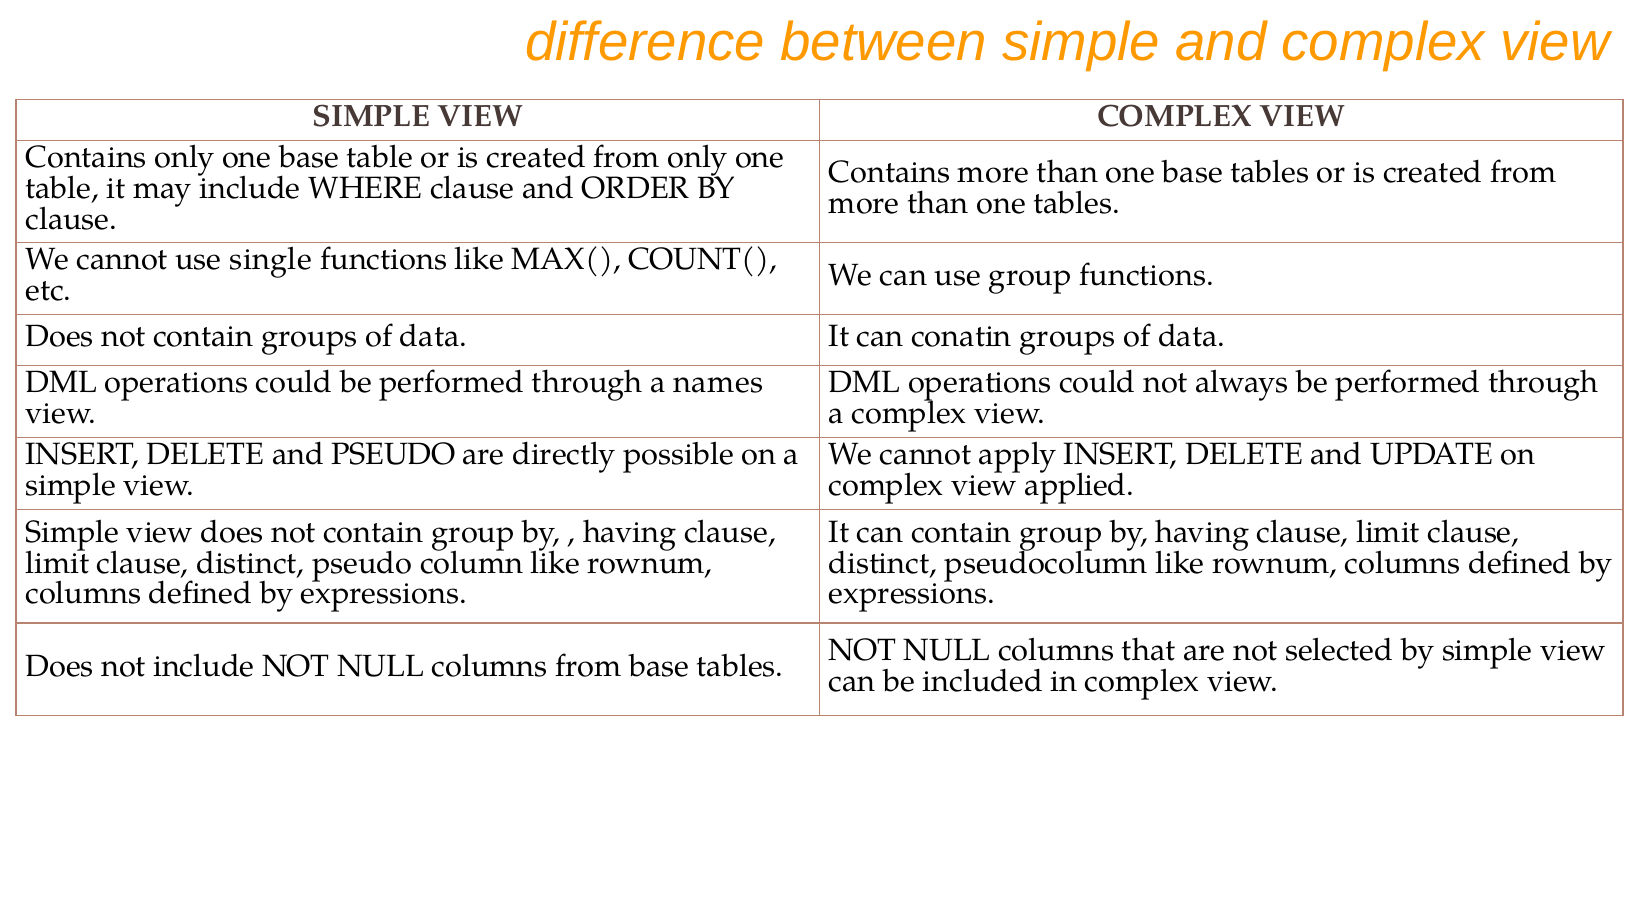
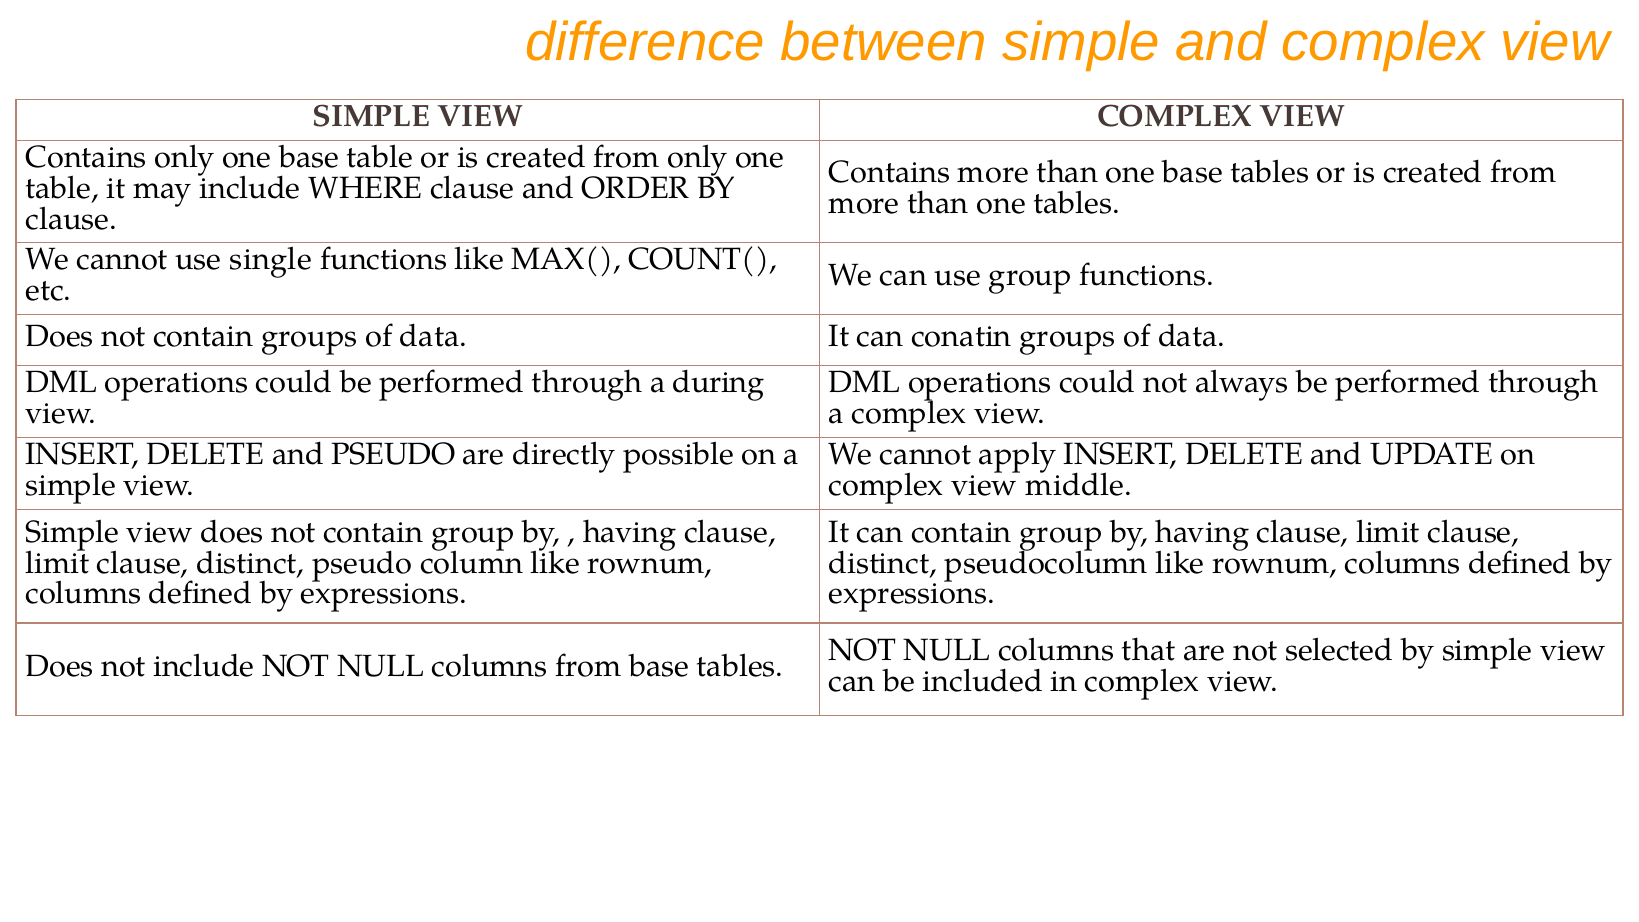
names: names -> during (719, 383)
applied: applied -> middle (1079, 486)
